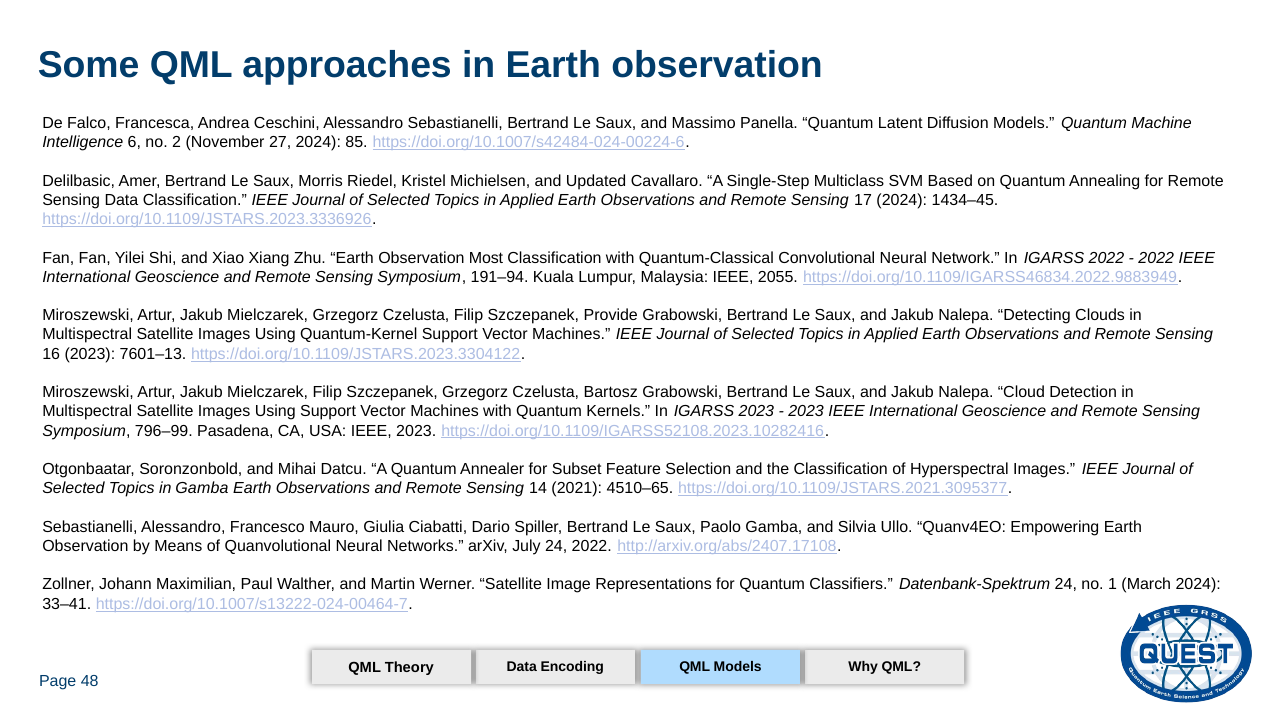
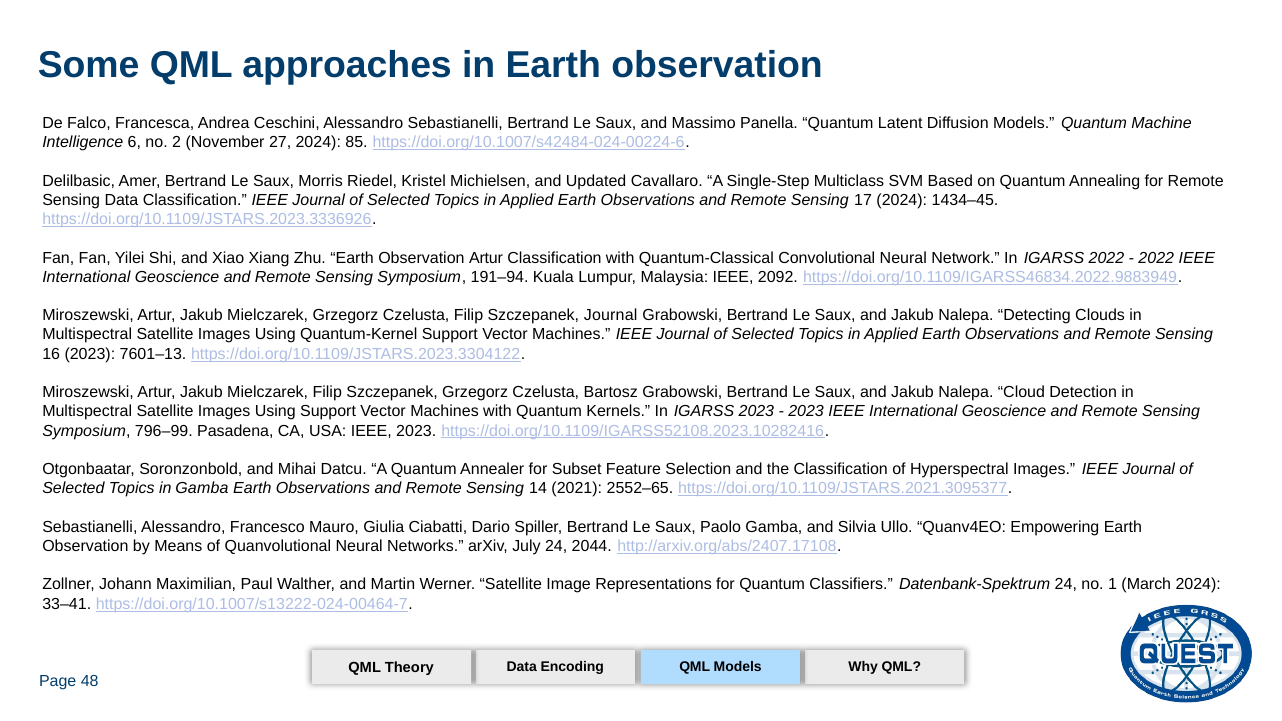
Observation Most: Most -> Artur (486, 258)
2055: 2055 -> 2092 (778, 277)
Szczepanek Provide: Provide -> Journal (611, 316)
4510–65: 4510–65 -> 2552–65 (640, 489)
24 2022: 2022 -> 2044 (592, 546)
